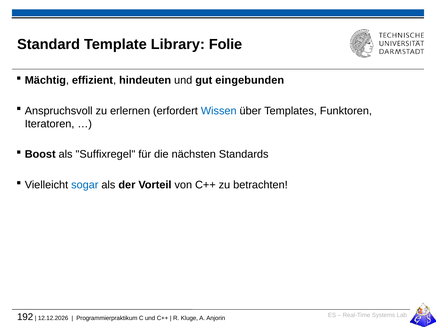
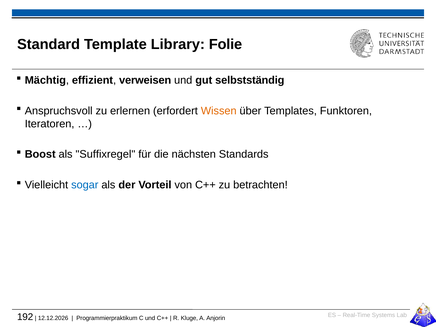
hindeuten: hindeuten -> verweisen (145, 80)
eingebunden: eingebunden -> selbstständig (250, 80)
Wissen colour: blue -> orange (219, 111)
